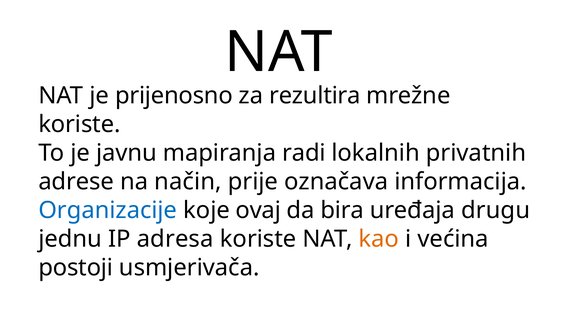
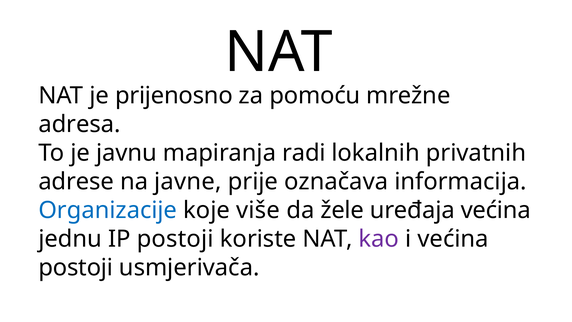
rezultira: rezultira -> pomoću (315, 96)
koriste: koriste -> adresa (79, 124)
način: način -> javne (188, 181)
ovaj: ovaj -> više (258, 210)
bira: bira -> žele (342, 210)
uređaja drugu: drugu -> većina (496, 210)
IP adresa: adresa -> postoji (175, 239)
kao colour: orange -> purple (379, 239)
